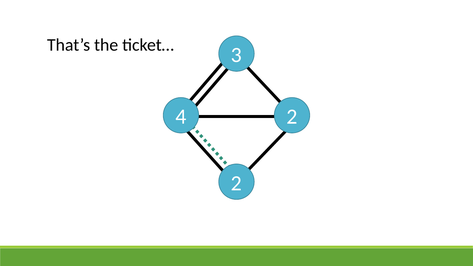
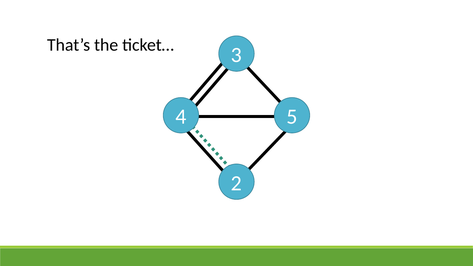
4 2: 2 -> 5 (292, 117)
